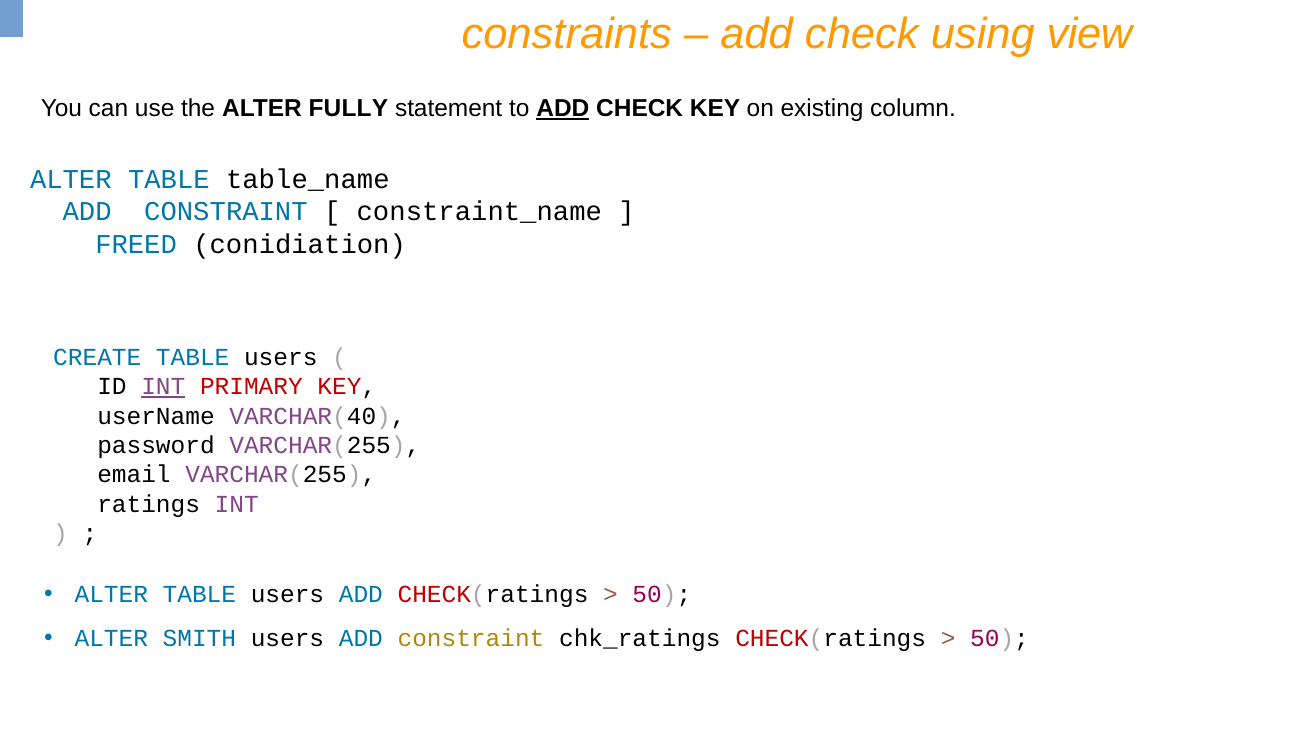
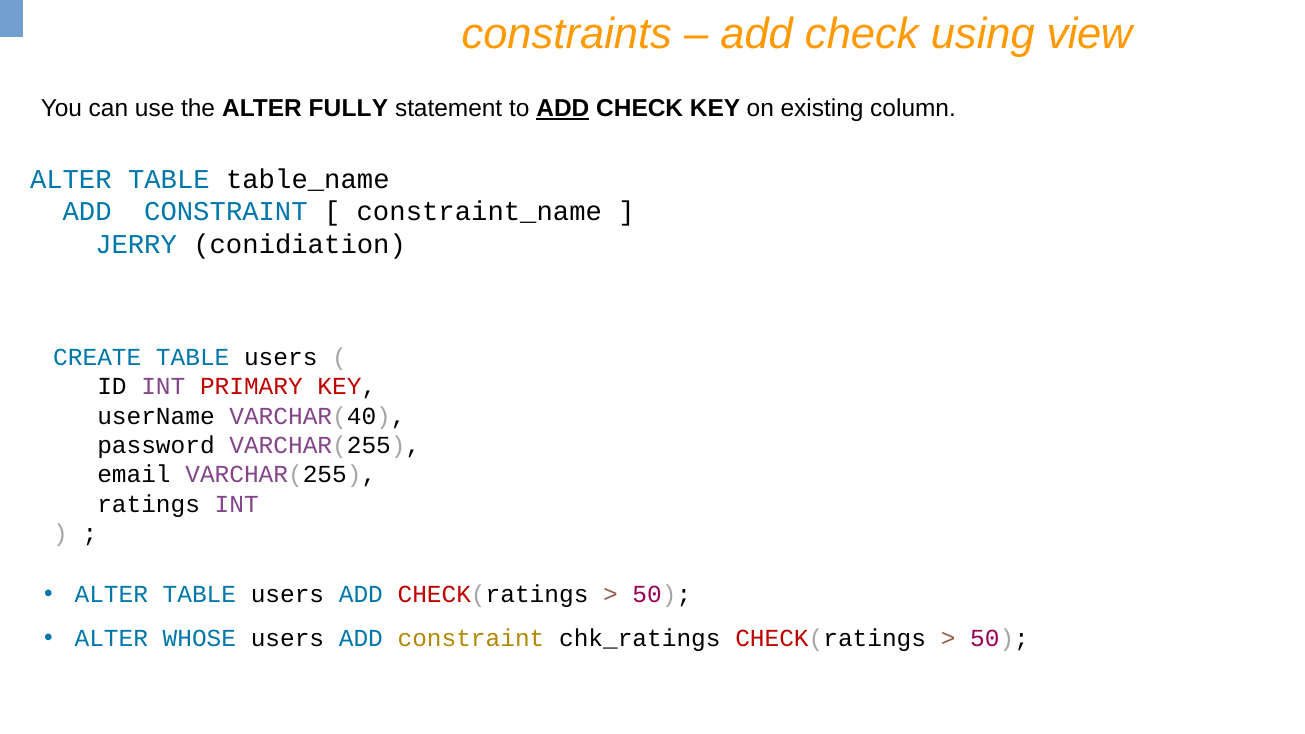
FREED: FREED -> JERRY (136, 244)
INT underline: present -> none (163, 387)
SMITH: SMITH -> WHOSE (199, 639)
